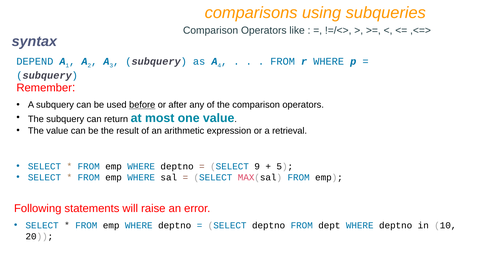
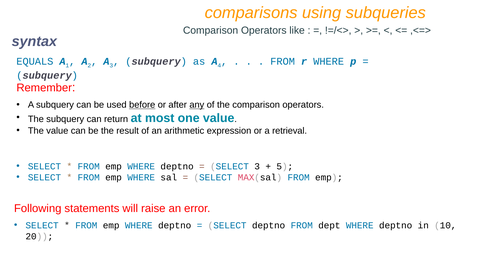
DEPEND: DEPEND -> EQUALS (35, 62)
any underline: none -> present (197, 105)
SELECT 9: 9 -> 3 (257, 166)
